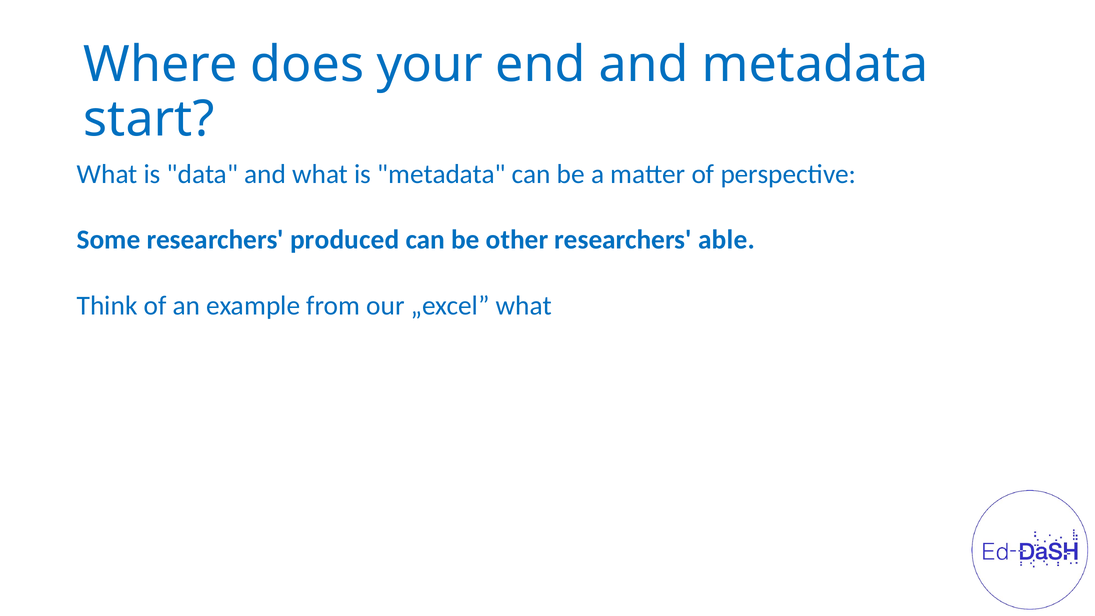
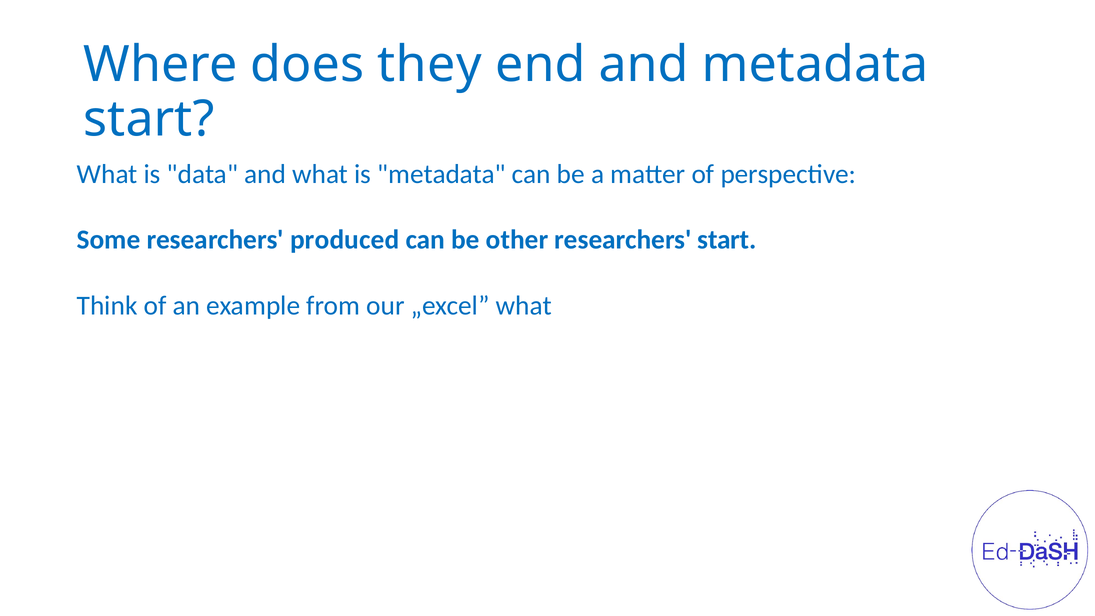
your: your -> they (429, 65)
researchers able: able -> start (727, 240)
